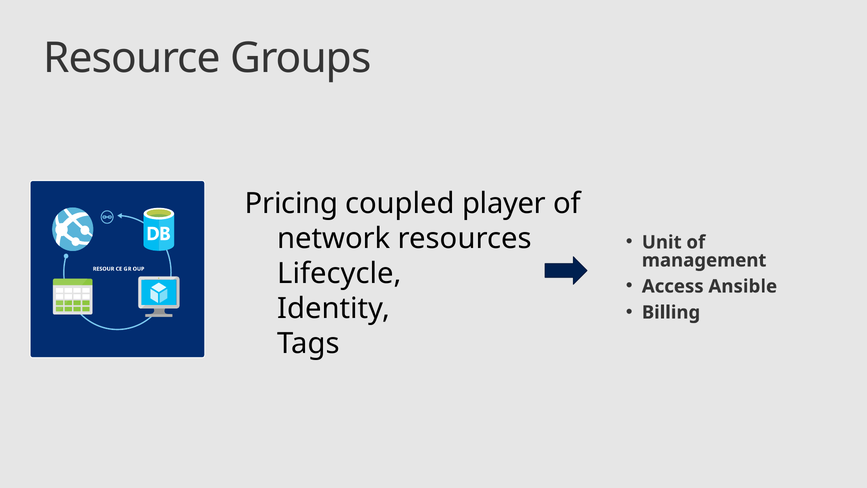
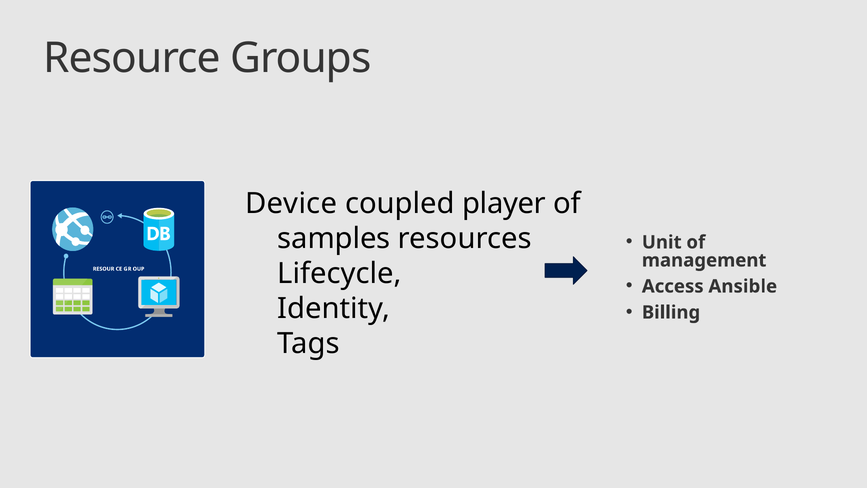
Pricing: Pricing -> Device (291, 203)
network: network -> samples (334, 238)
